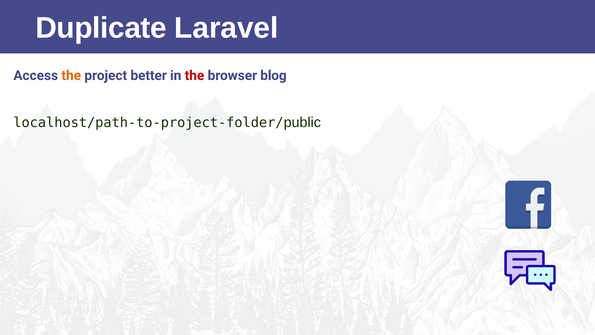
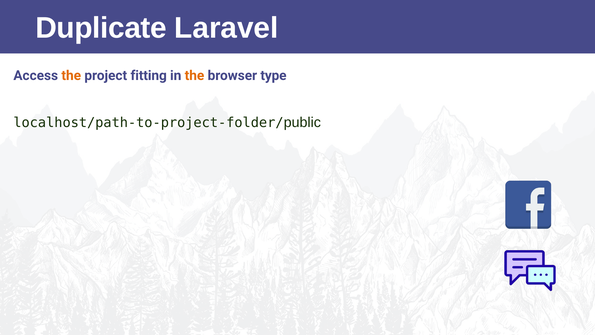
better: better -> fitting (149, 75)
the colour: red -> orange (194, 75)
blog: blog -> type (273, 75)
